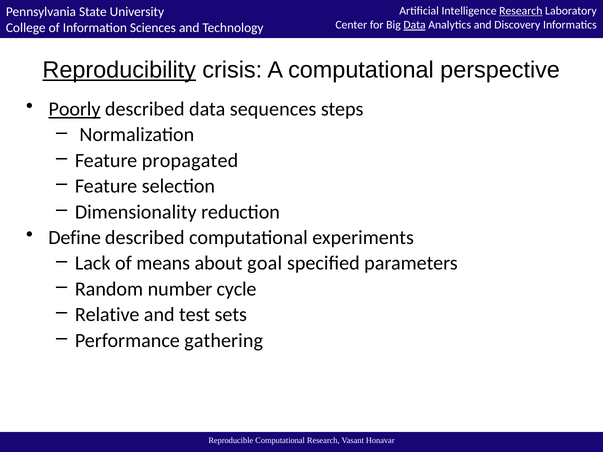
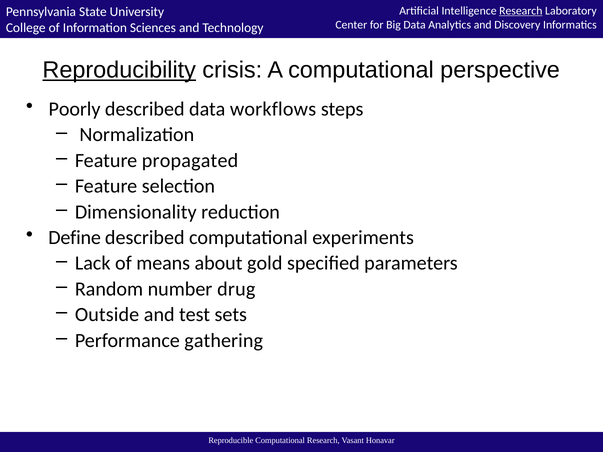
Data underline: present -> none (415, 25)
Poorly underline: present -> none (75, 109)
sequences: sequences -> workflows (273, 109)
goal: goal -> gold (265, 263)
cycle: cycle -> drug (236, 289)
Relative: Relative -> Outside (107, 315)
